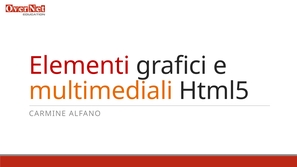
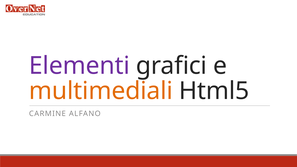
Elementi colour: red -> purple (79, 66)
